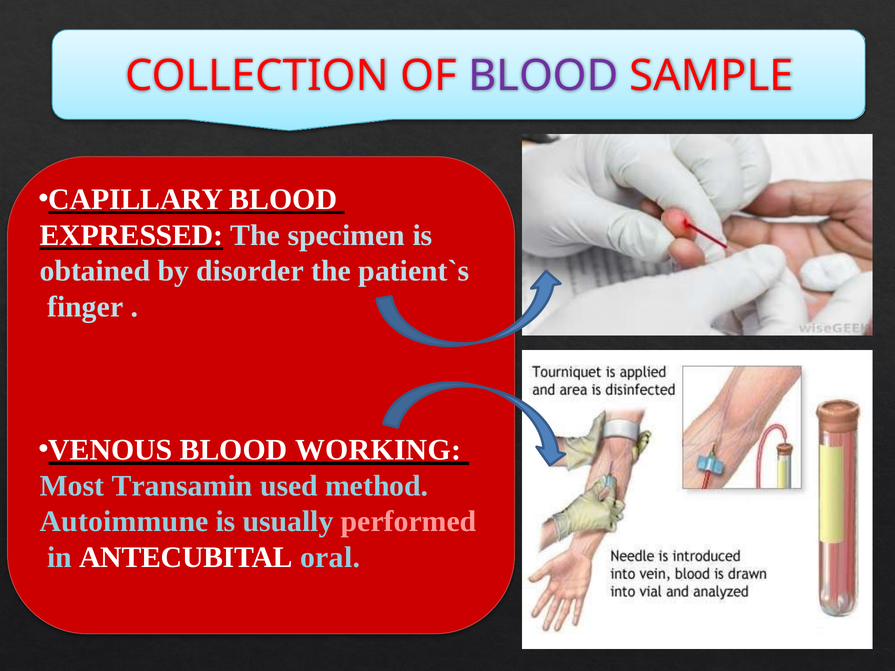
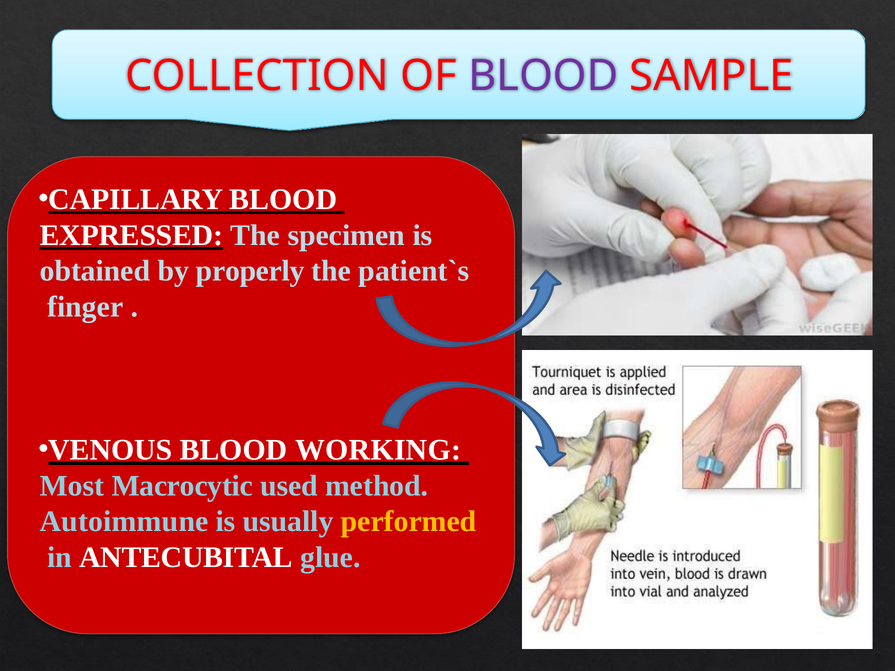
disorder: disorder -> properly (250, 271)
Transamin: Transamin -> Macrocytic (182, 486)
performed colour: pink -> yellow (409, 522)
oral: oral -> glue (330, 558)
